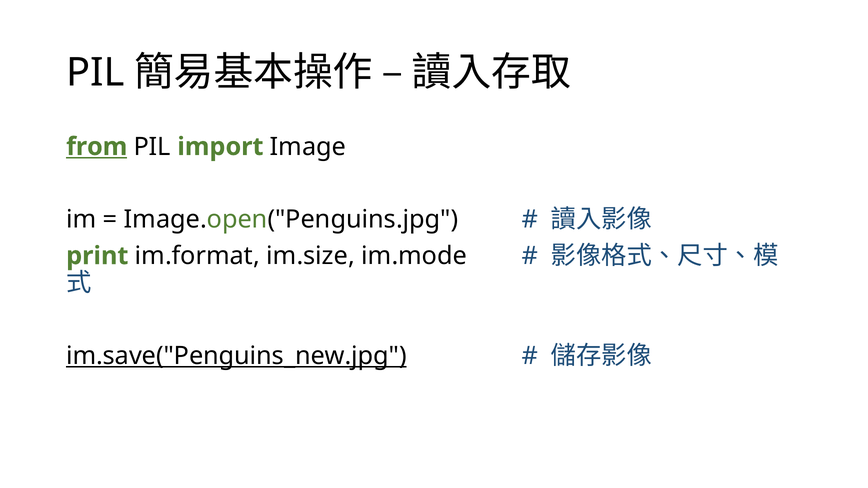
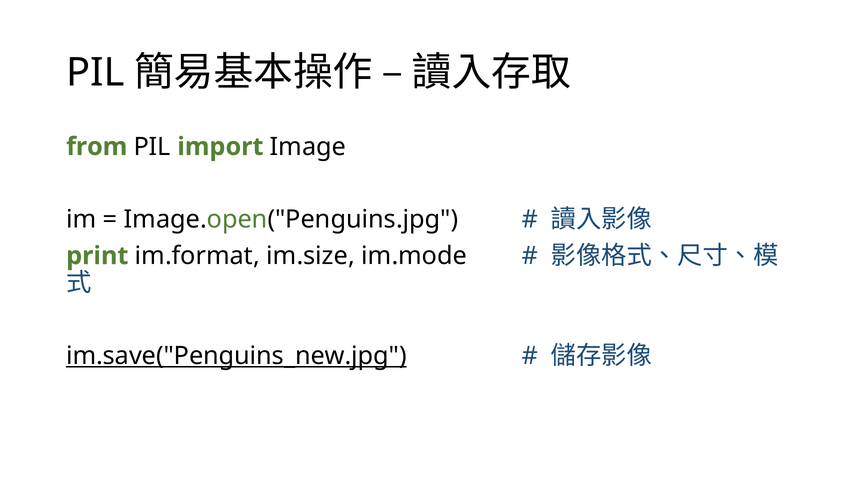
from underline: present -> none (97, 147)
